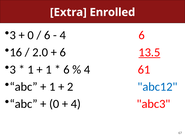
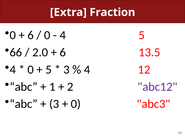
Enrolled: Enrolled -> Fraction (112, 12)
3: 3 -> 0 (13, 35)
0: 0 -> 6 (31, 35)
6: 6 -> 0 (47, 35)
4 6: 6 -> 5 (142, 35)
16: 16 -> 66 (16, 53)
13.5 underline: present -> none (149, 53)
3: 3 -> 4 (13, 70)
1: 1 -> 0 (31, 70)
1: 1 -> 5 (49, 70)
6: 6 -> 3 (67, 70)
61: 61 -> 12 (144, 70)
abc12 colour: blue -> purple (157, 87)
0: 0 -> 3 (54, 104)
4: 4 -> 0 (76, 104)
